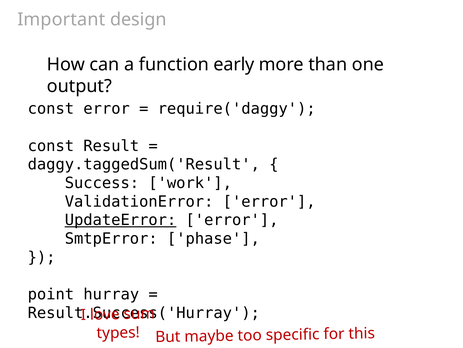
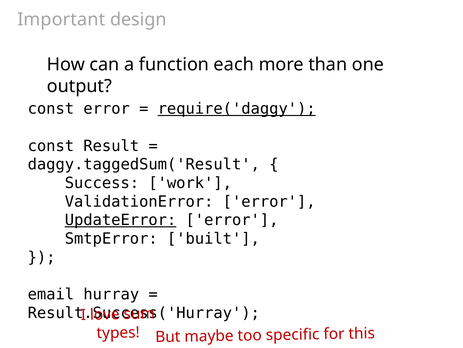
early: early -> each (234, 64)
require('daggy underline: none -> present (237, 109)
phase: phase -> built (213, 238)
point: point -> email (51, 294)
